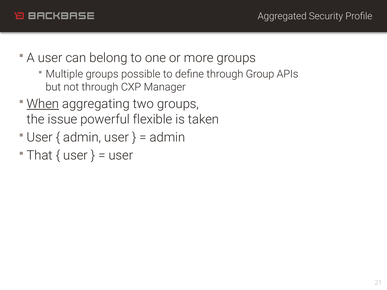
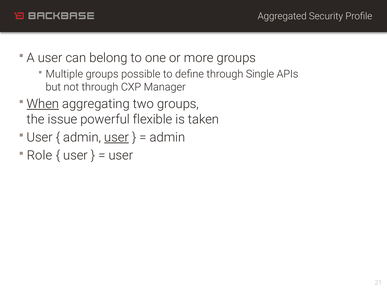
Group: Group -> Single (260, 74)
user underline: none -> present (117, 138)
That: That -> Role (40, 156)
